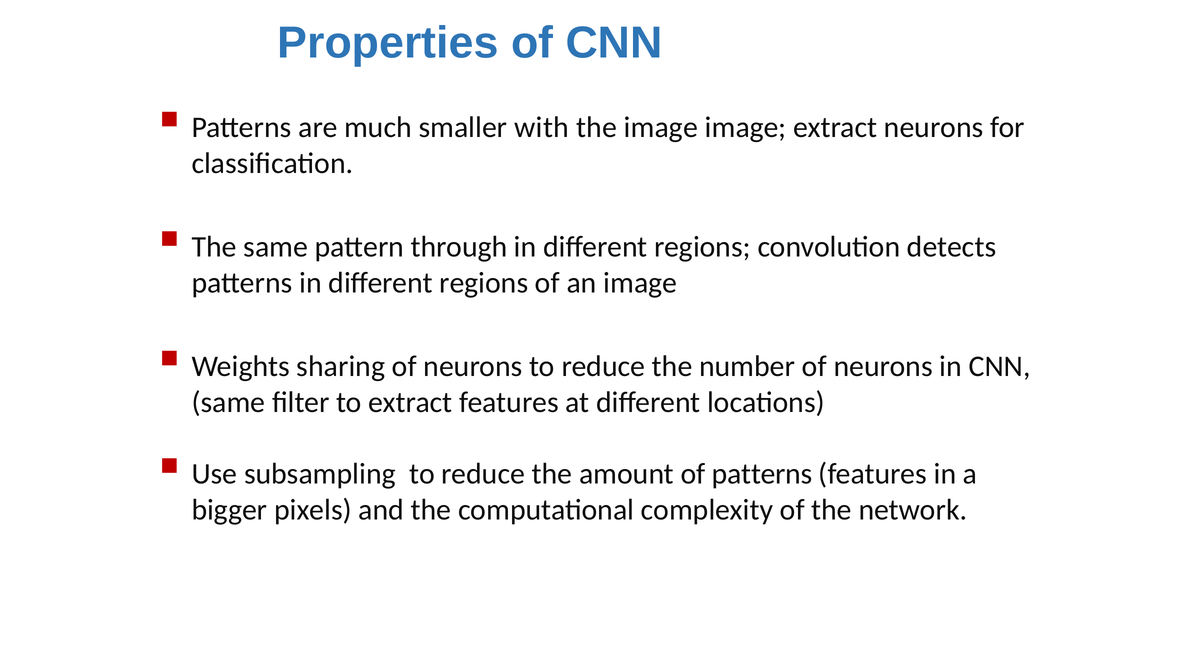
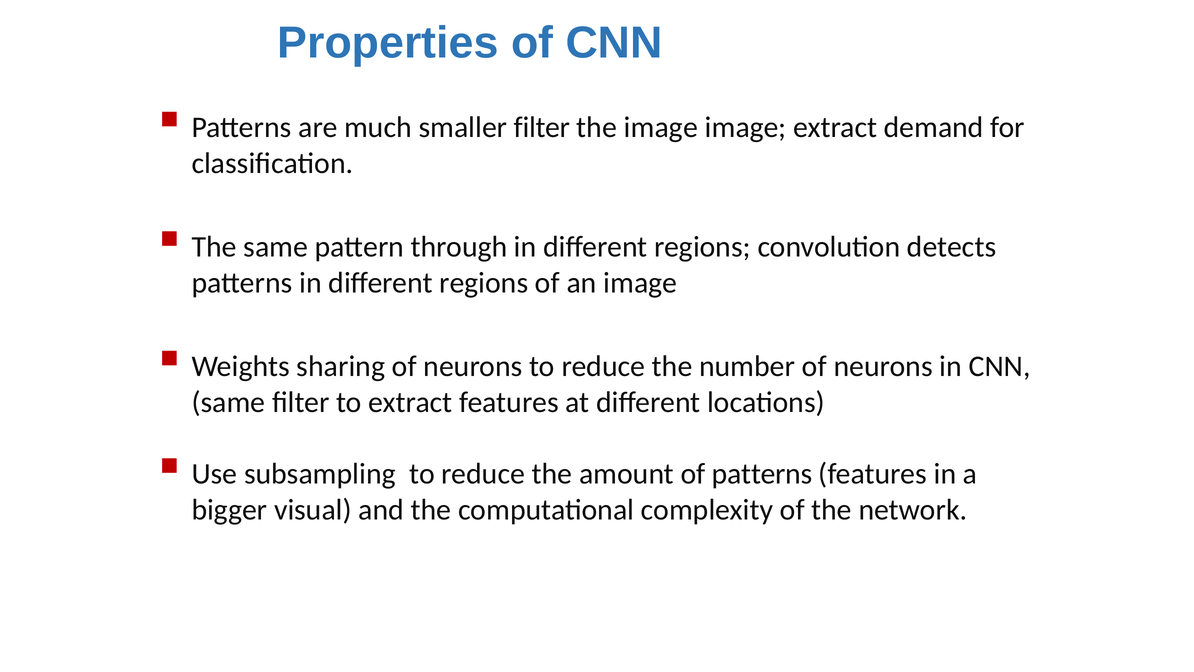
smaller with: with -> filter (542, 127)
extract neurons: neurons -> demand (934, 127)
pixels: pixels -> visual (313, 509)
